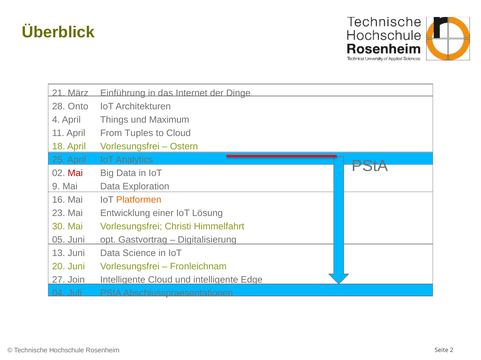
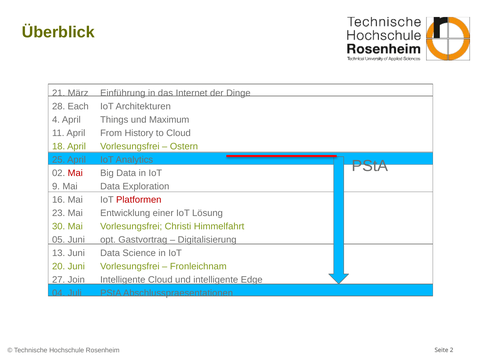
Onto: Onto -> Each (78, 107)
Tuples: Tuples -> History (139, 133)
Platformen colour: orange -> red (139, 200)
